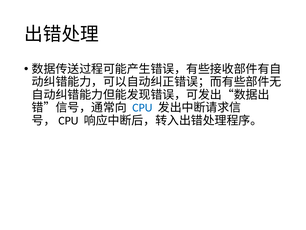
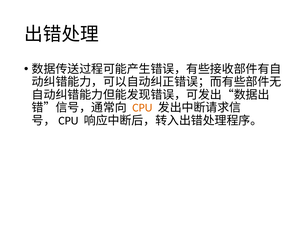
CPU colour: blue -> orange (142, 108)
